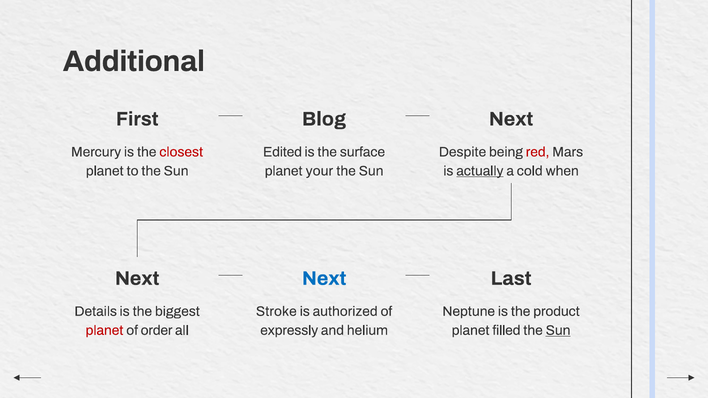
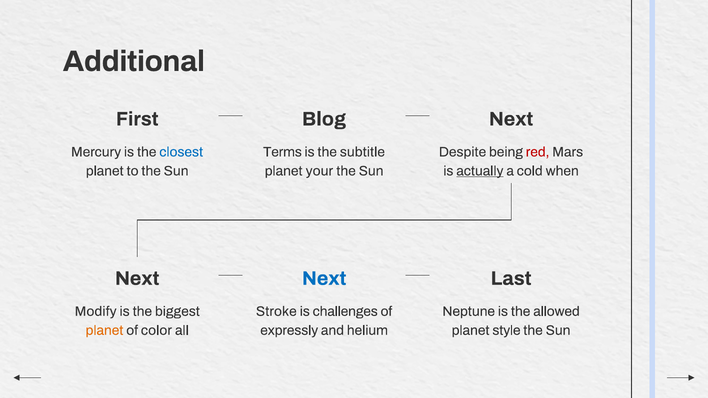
closest colour: red -> blue (181, 152)
Edited: Edited -> Terms (282, 152)
surface: surface -> subtitle (362, 152)
Details: Details -> Modify (96, 311)
authorized: authorized -> challenges (345, 311)
product: product -> allowed (557, 311)
planet colour: red -> orange (104, 330)
order: order -> color (156, 330)
filled: filled -> style (506, 330)
Sun underline: present -> none (558, 330)
